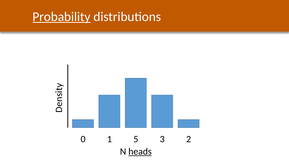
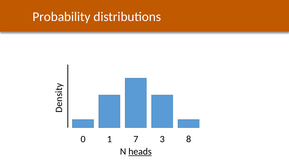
Probability underline: present -> none (62, 17)
5: 5 -> 7 (136, 139)
2: 2 -> 8 (189, 139)
